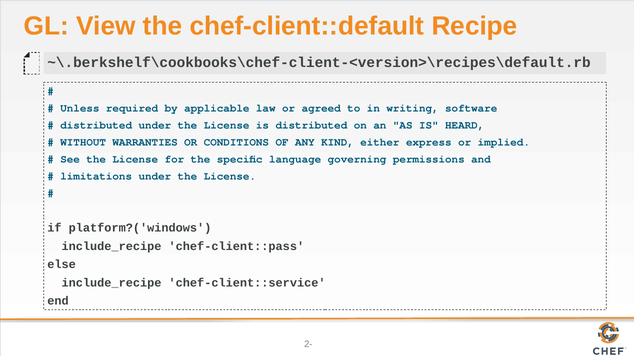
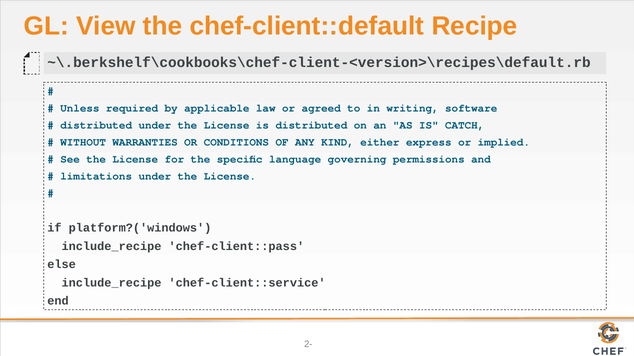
HEARD: HEARD -> CATCH (465, 126)
